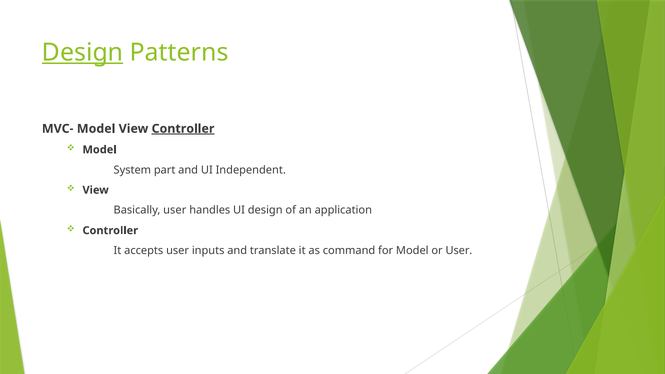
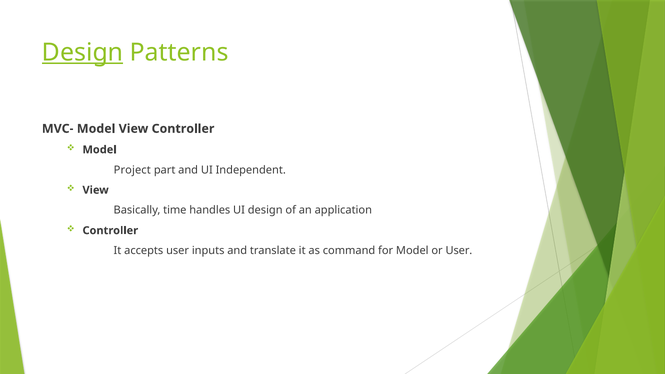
Controller underline: present -> none (183, 129)
System: System -> Project (132, 170)
Basically user: user -> time (175, 210)
